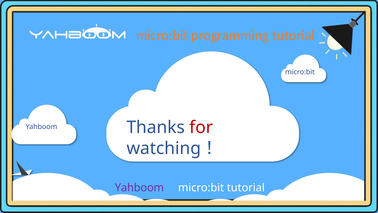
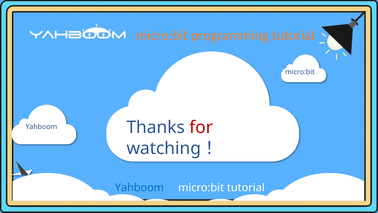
Yahboom colour: purple -> blue (139, 187)
